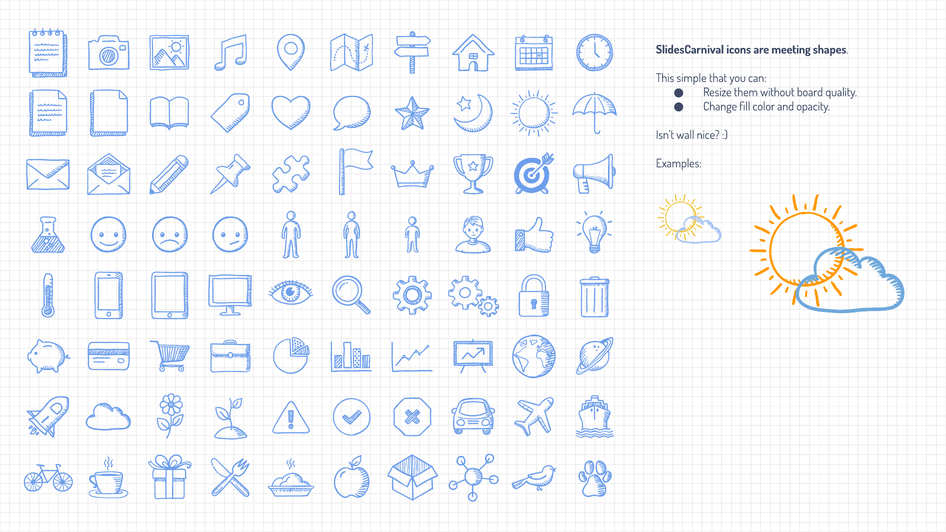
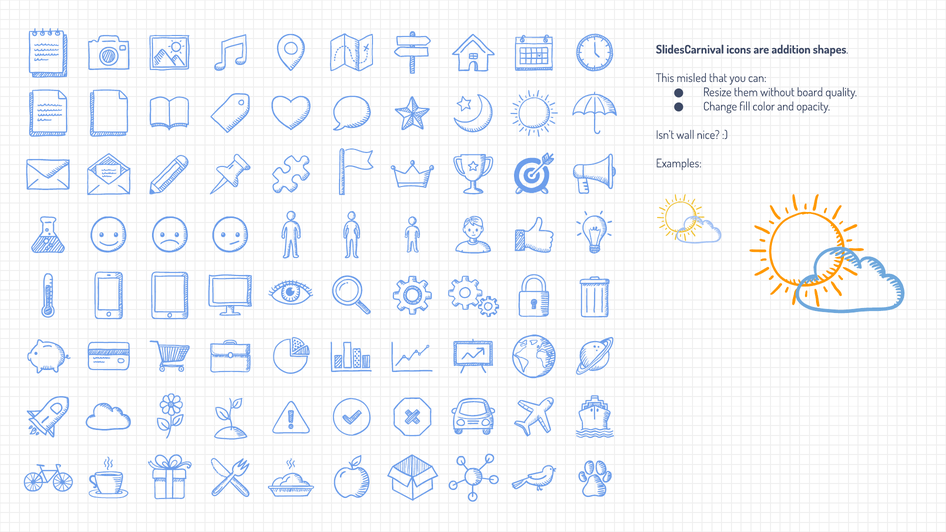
meeting: meeting -> addition (791, 50)
simple: simple -> misled (692, 78)
